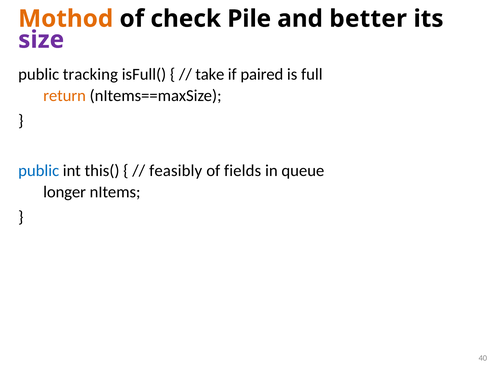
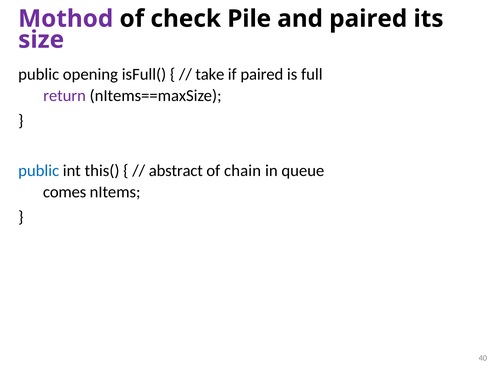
Mothod colour: orange -> purple (66, 19)
and better: better -> paired (368, 19)
tracking: tracking -> opening (90, 74)
return colour: orange -> purple (65, 96)
feasibly: feasibly -> abstract (176, 171)
fields: fields -> chain (243, 171)
longer: longer -> comes (65, 192)
